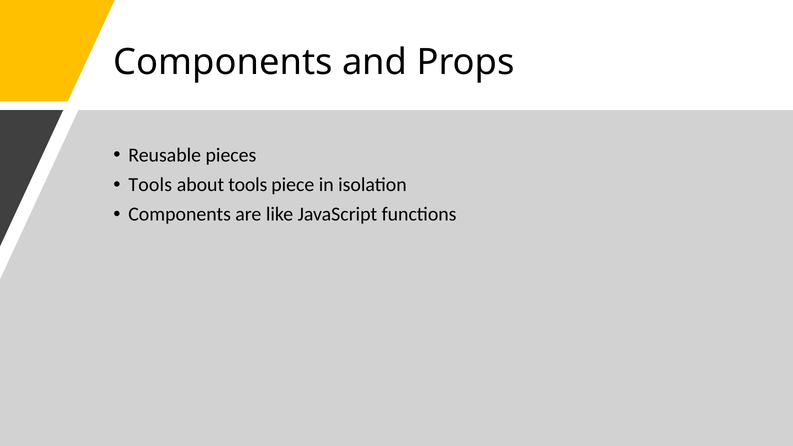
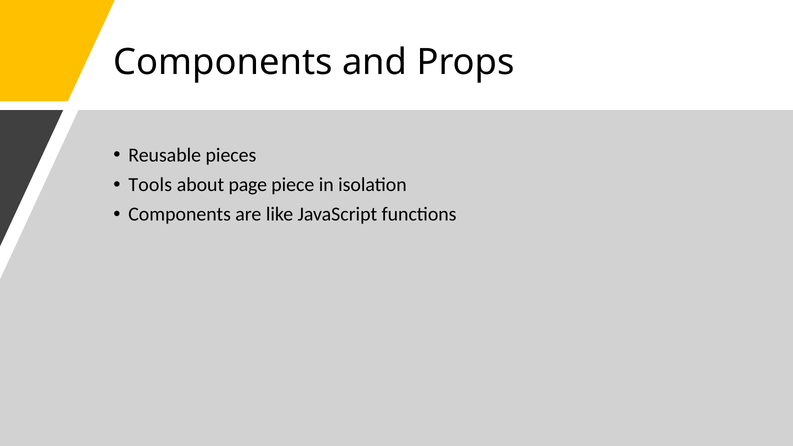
about tools: tools -> page (248, 185)
